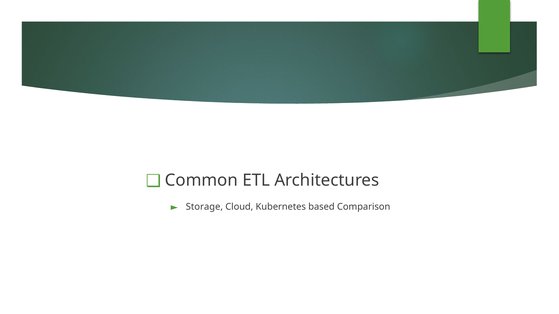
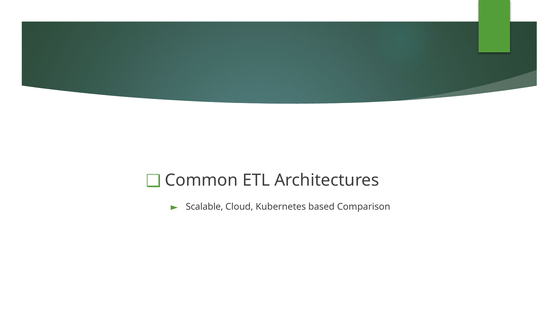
Storage: Storage -> Scalable (204, 207)
